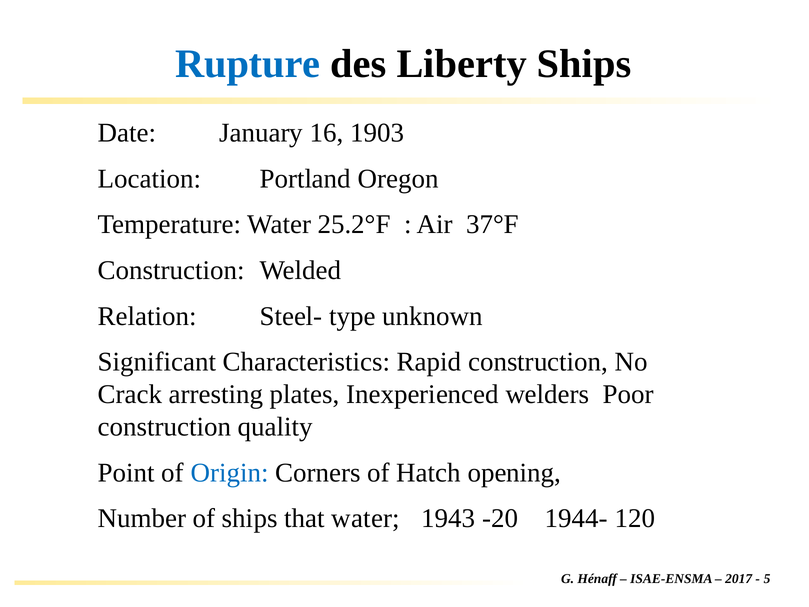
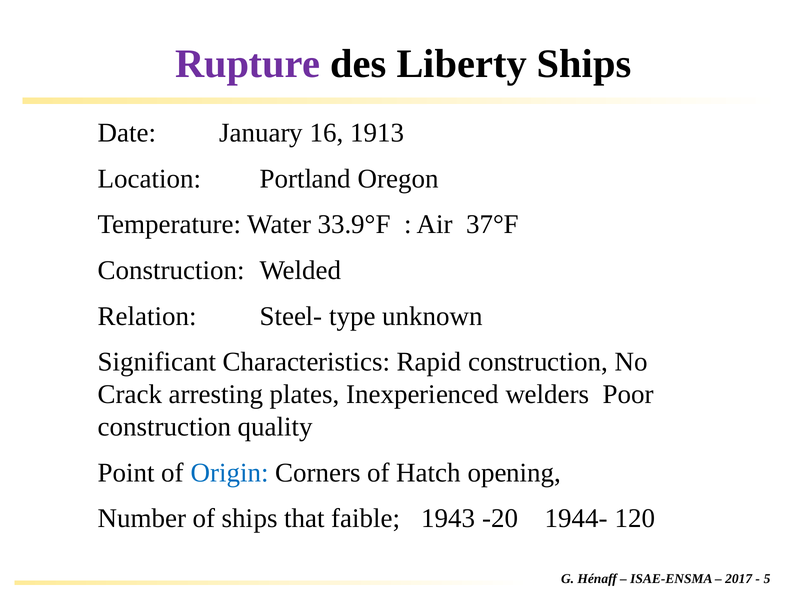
Rupture colour: blue -> purple (248, 64)
1903: 1903 -> 1913 (377, 133)
25.2°F: 25.2°F -> 33.9°F (354, 224)
that water: water -> faible (366, 518)
